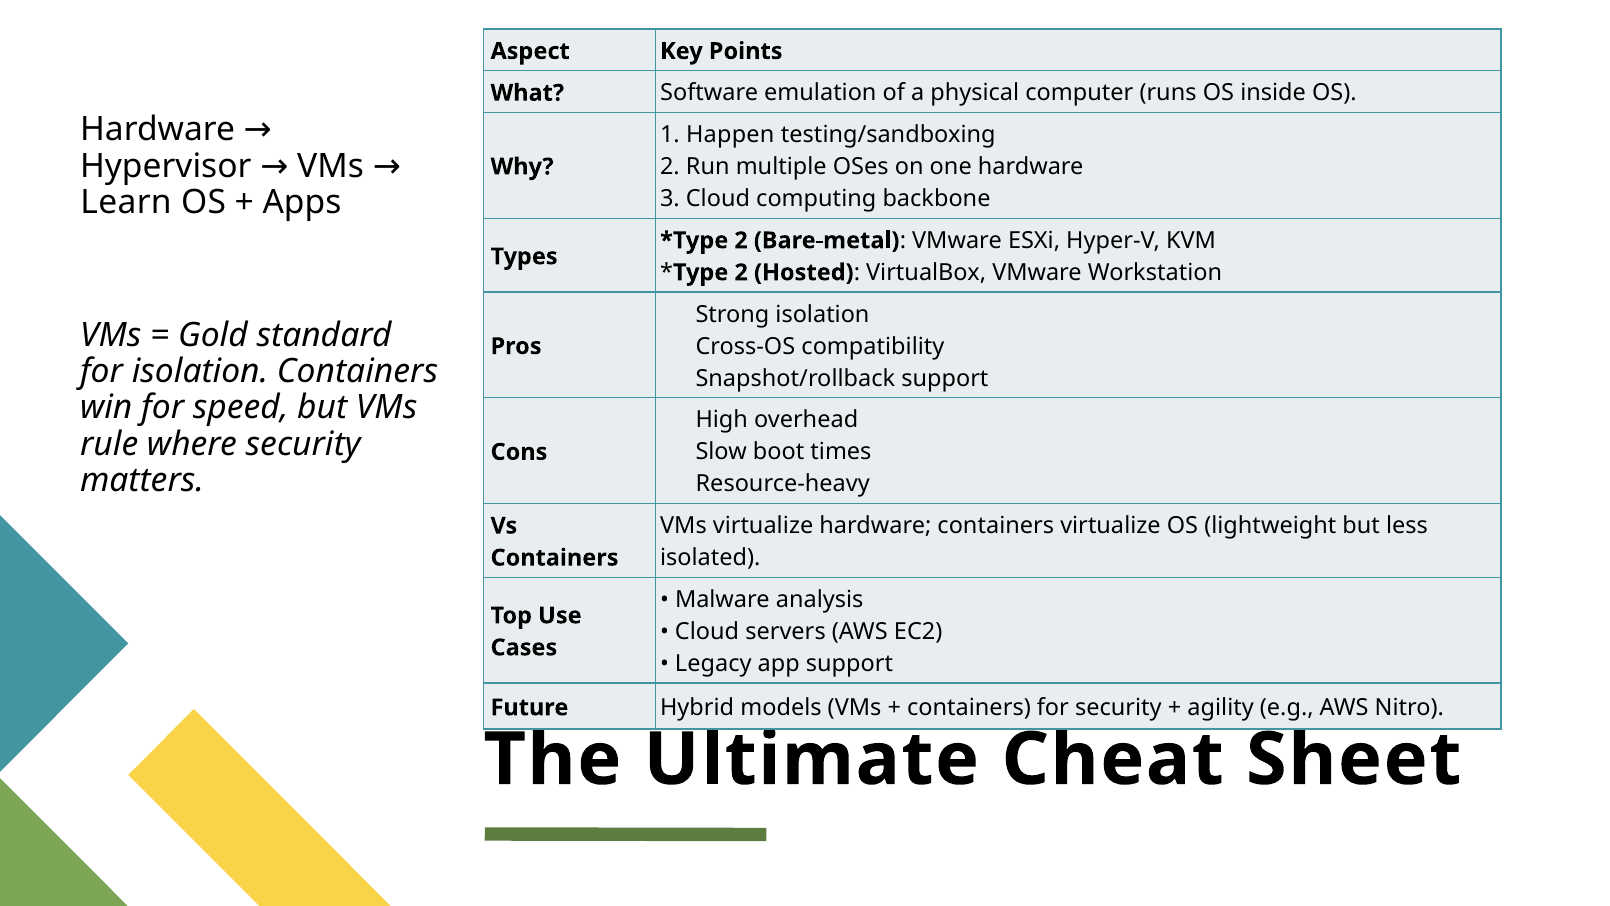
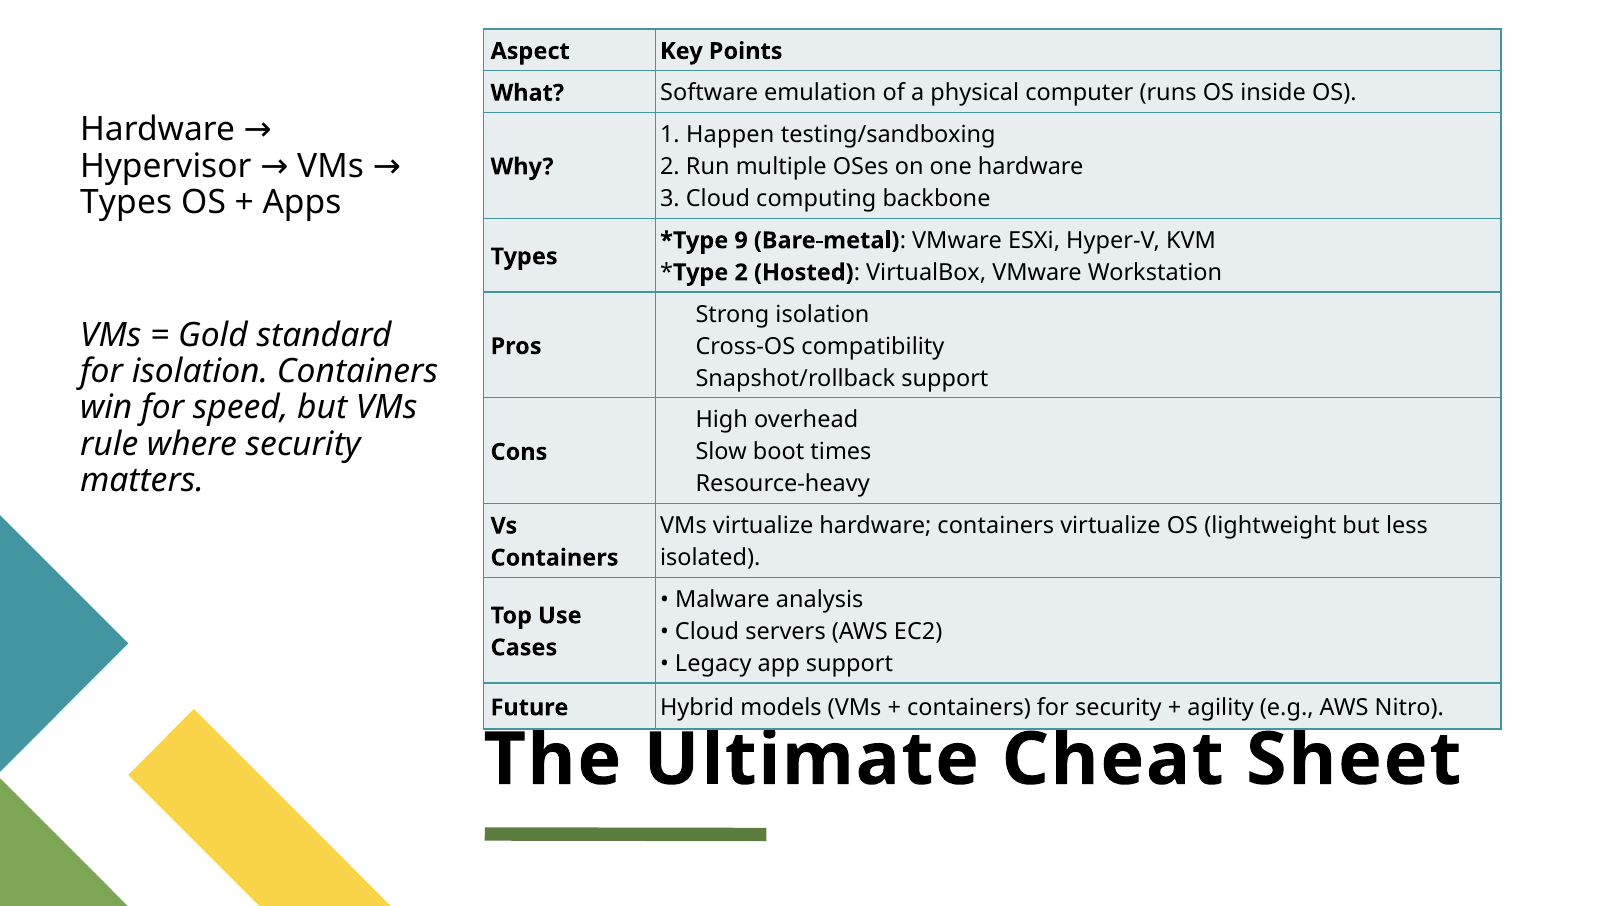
Learn: Learn -> Types (126, 202)
2: 2 -> 9 (741, 240)
